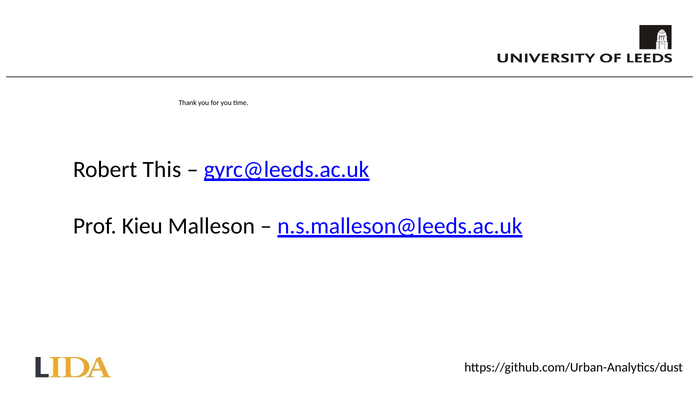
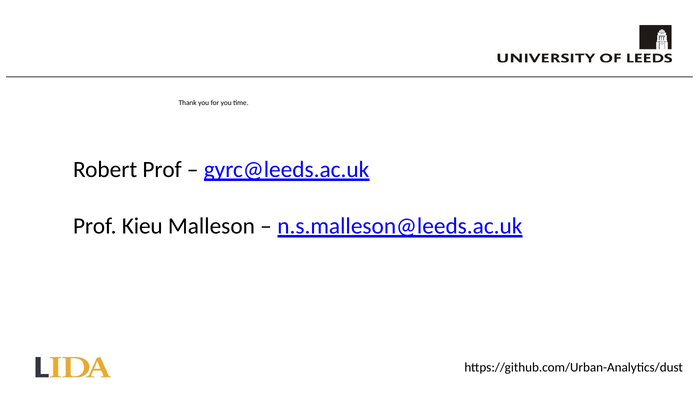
Robert This: This -> Prof (162, 170)
